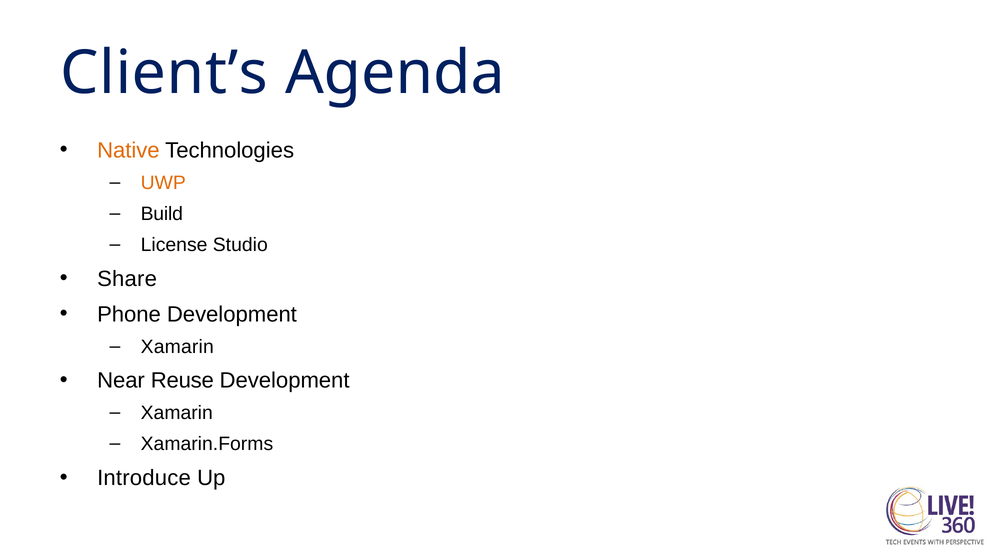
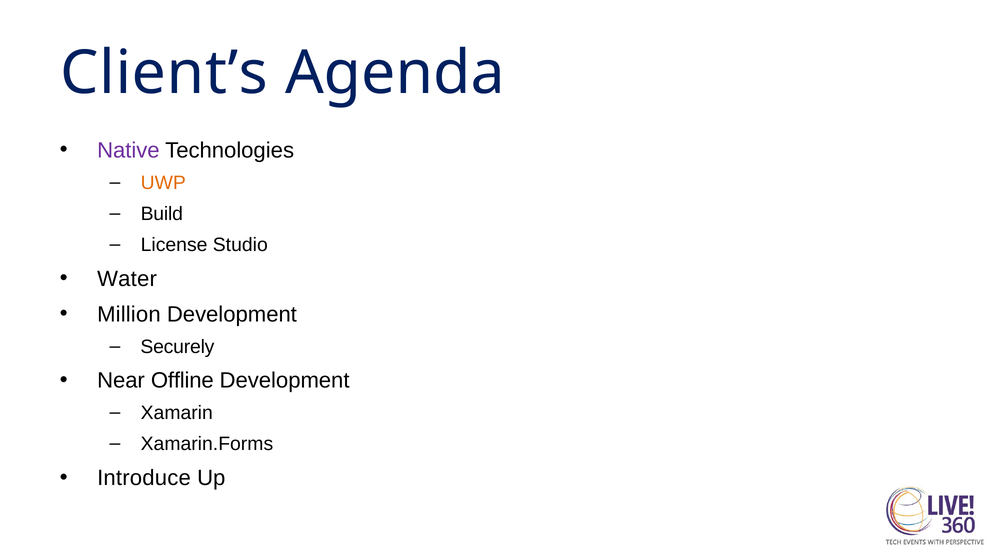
Native colour: orange -> purple (128, 151)
Share: Share -> Water (127, 279)
Phone: Phone -> Million (129, 314)
Xamarin: Xamarin -> Securely (177, 347)
Reuse: Reuse -> Offline (182, 381)
